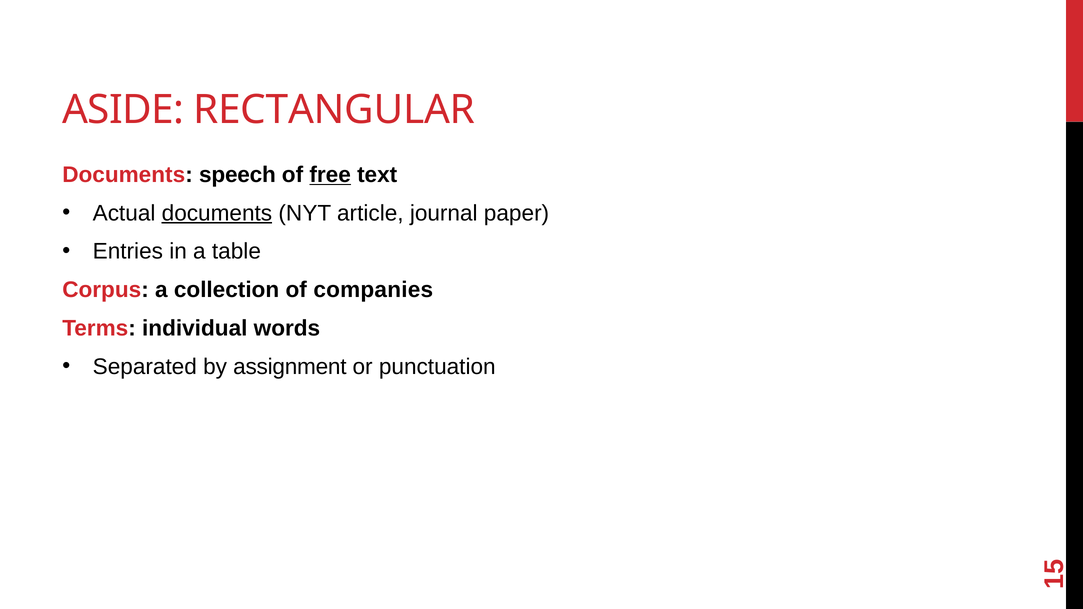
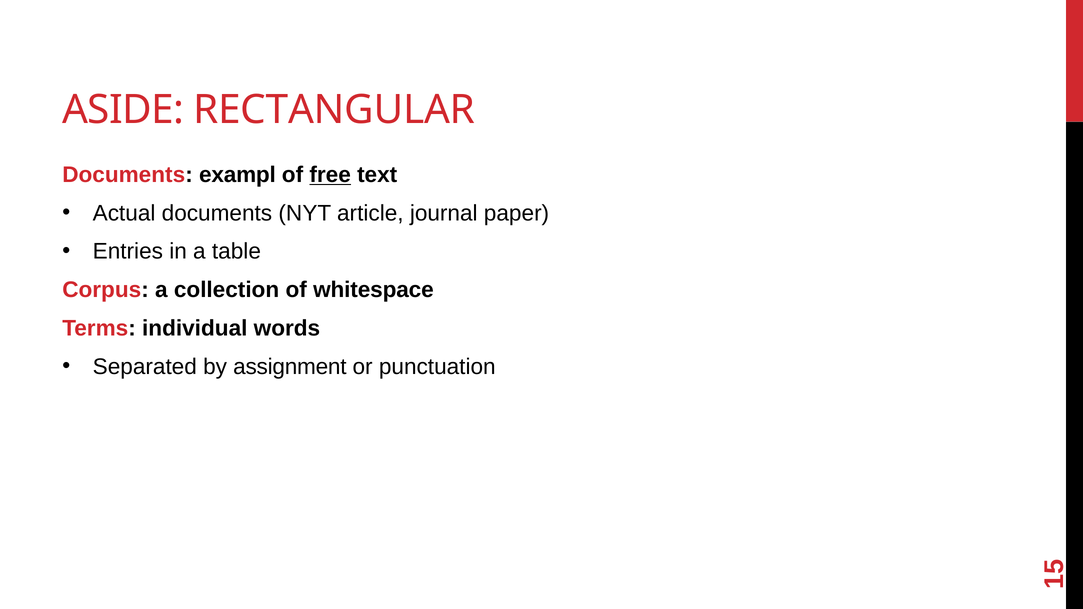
speech: speech -> exampl (237, 175)
documents underline: present -> none (217, 213)
companies: companies -> whitespace (373, 290)
